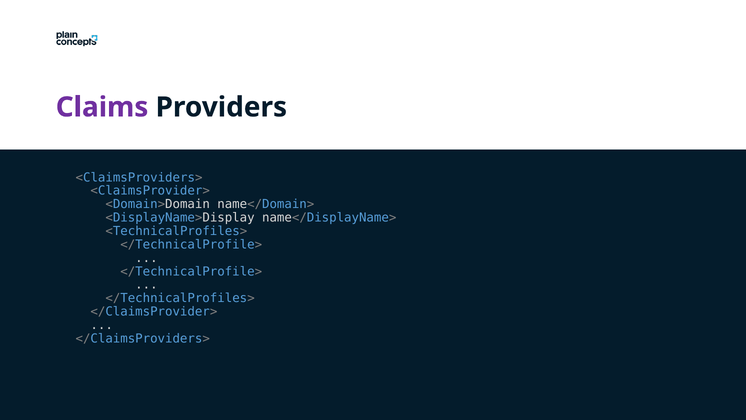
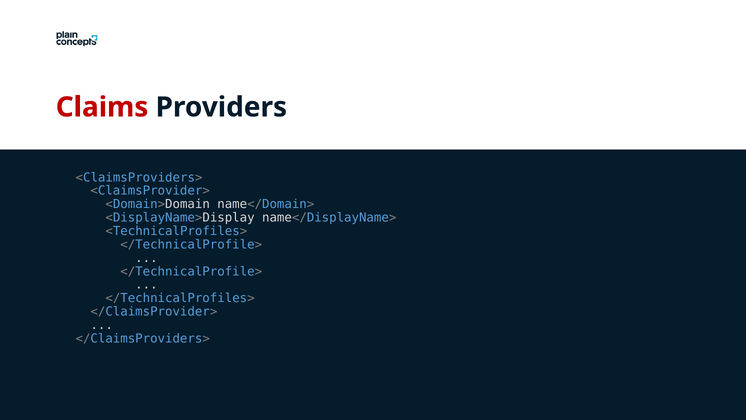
Claims colour: purple -> red (102, 107)
